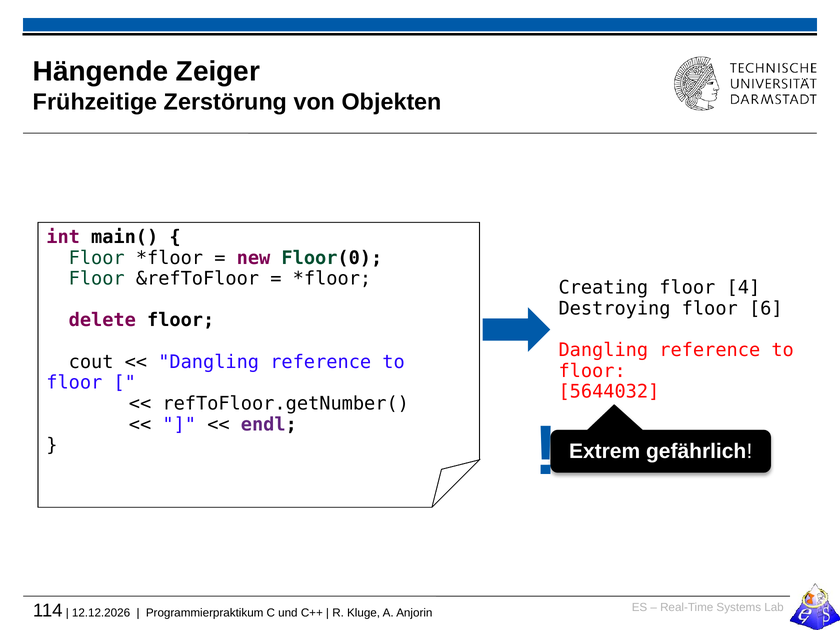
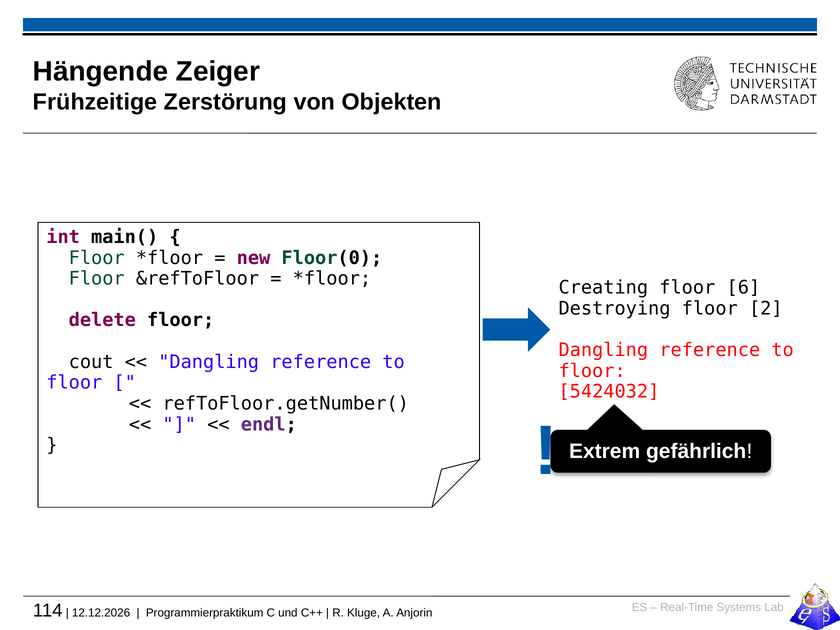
4: 4 -> 6 (743, 288)
6: 6 -> 2 (766, 308)
5644032: 5644032 -> 5424032 (609, 392)
